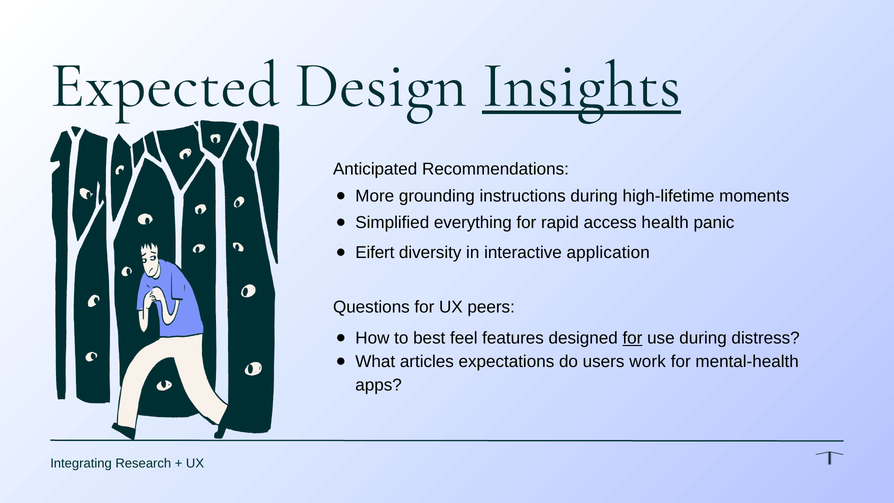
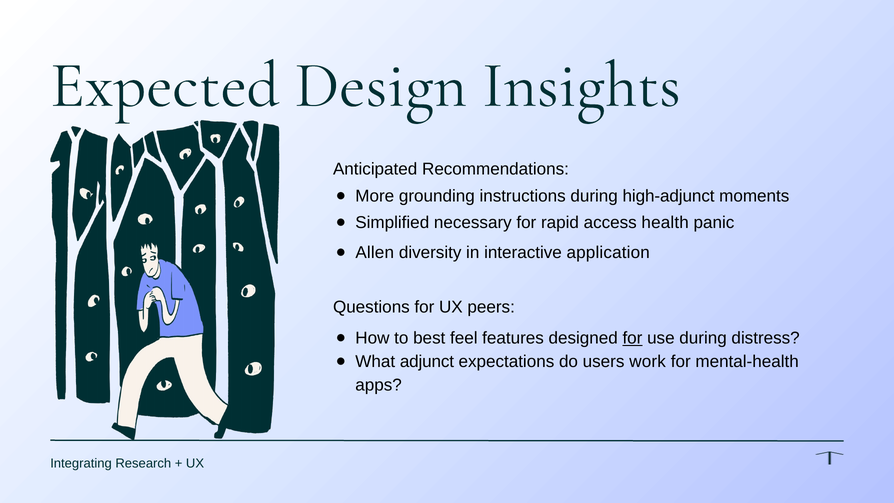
Insights underline: present -> none (581, 84)
high-lifetime: high-lifetime -> high-adjunct (669, 196)
everything: everything -> necessary (473, 223)
Eifert: Eifert -> Allen (375, 252)
articles: articles -> adjunct (427, 361)
